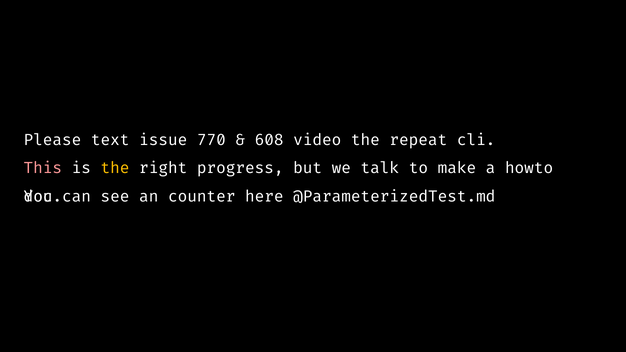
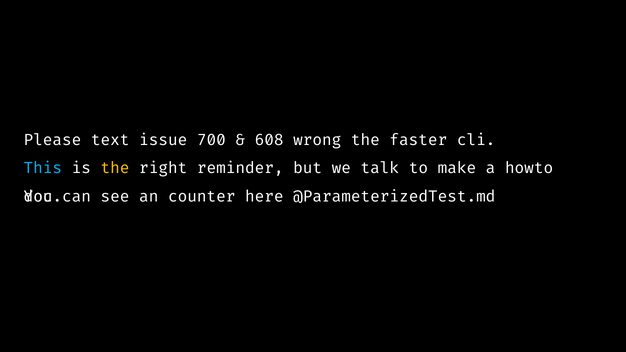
770: 770 -> 700 (211, 140)
video: video -> wrong (317, 140)
repeat: repeat -> faster (418, 140)
This colour: pink -> light blue (43, 168)
progress: progress -> reminder (240, 168)
